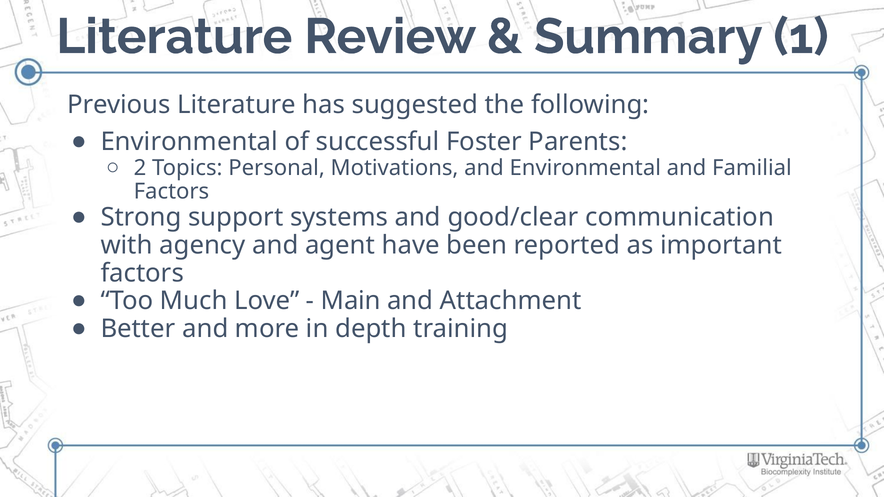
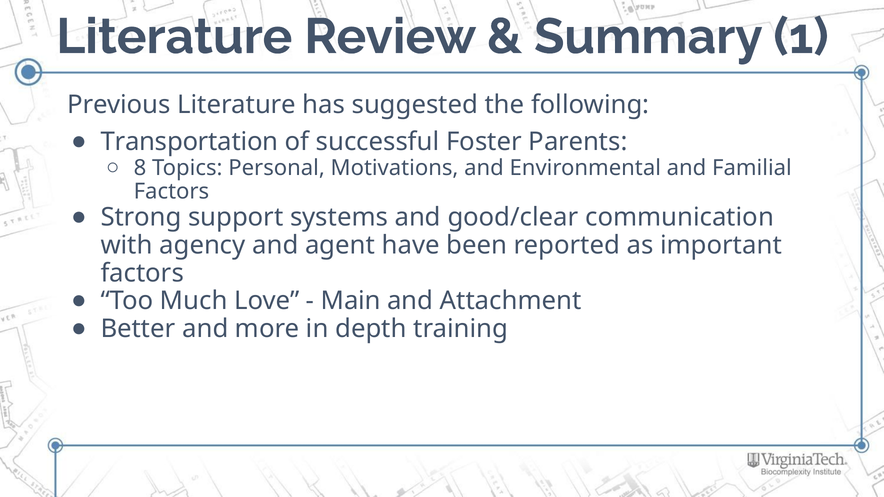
Environmental: Environmental -> Transportation (189, 142)
2: 2 -> 8 (140, 168)
